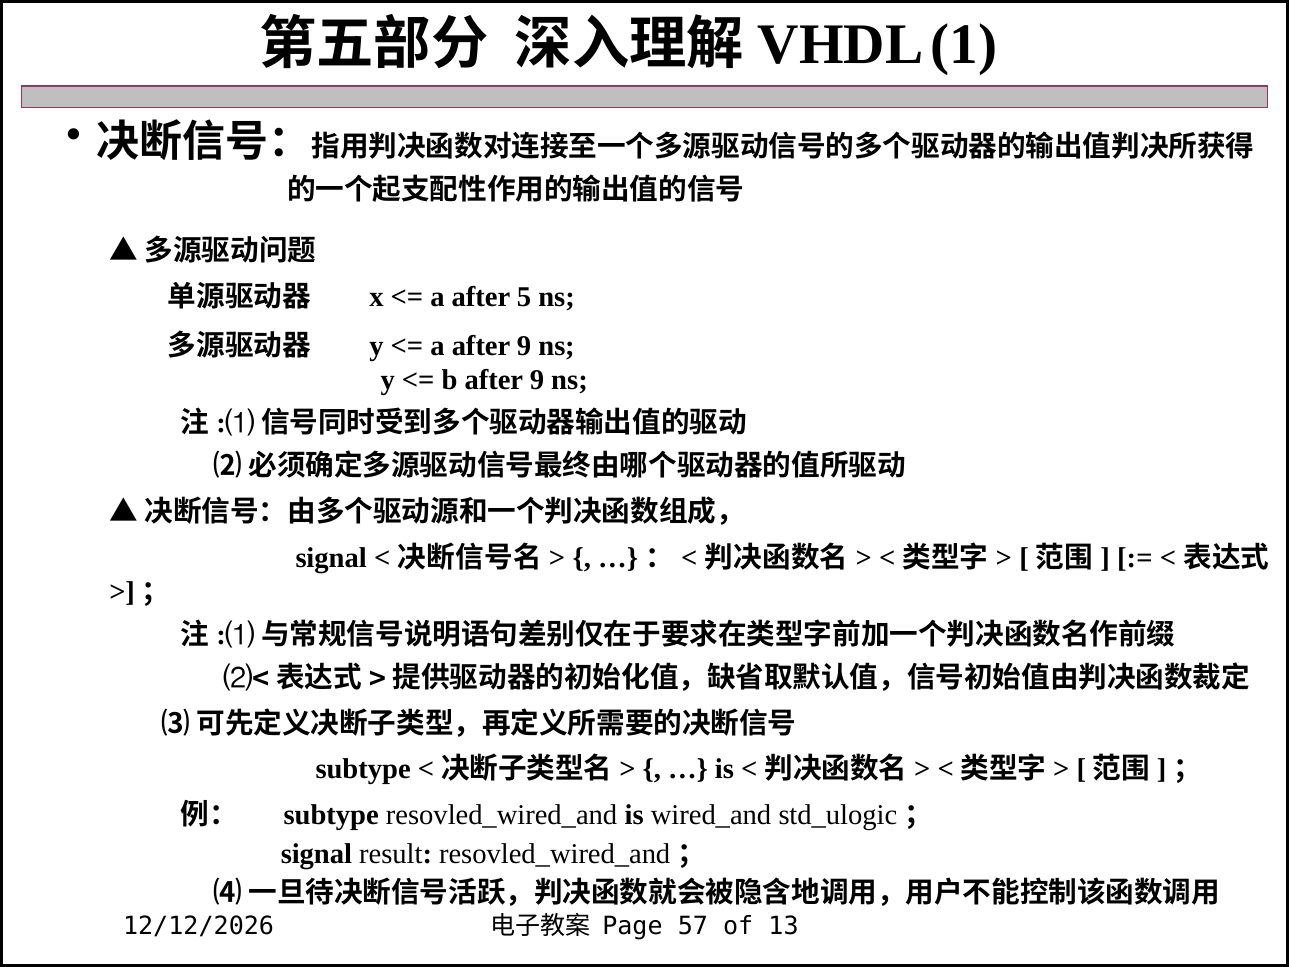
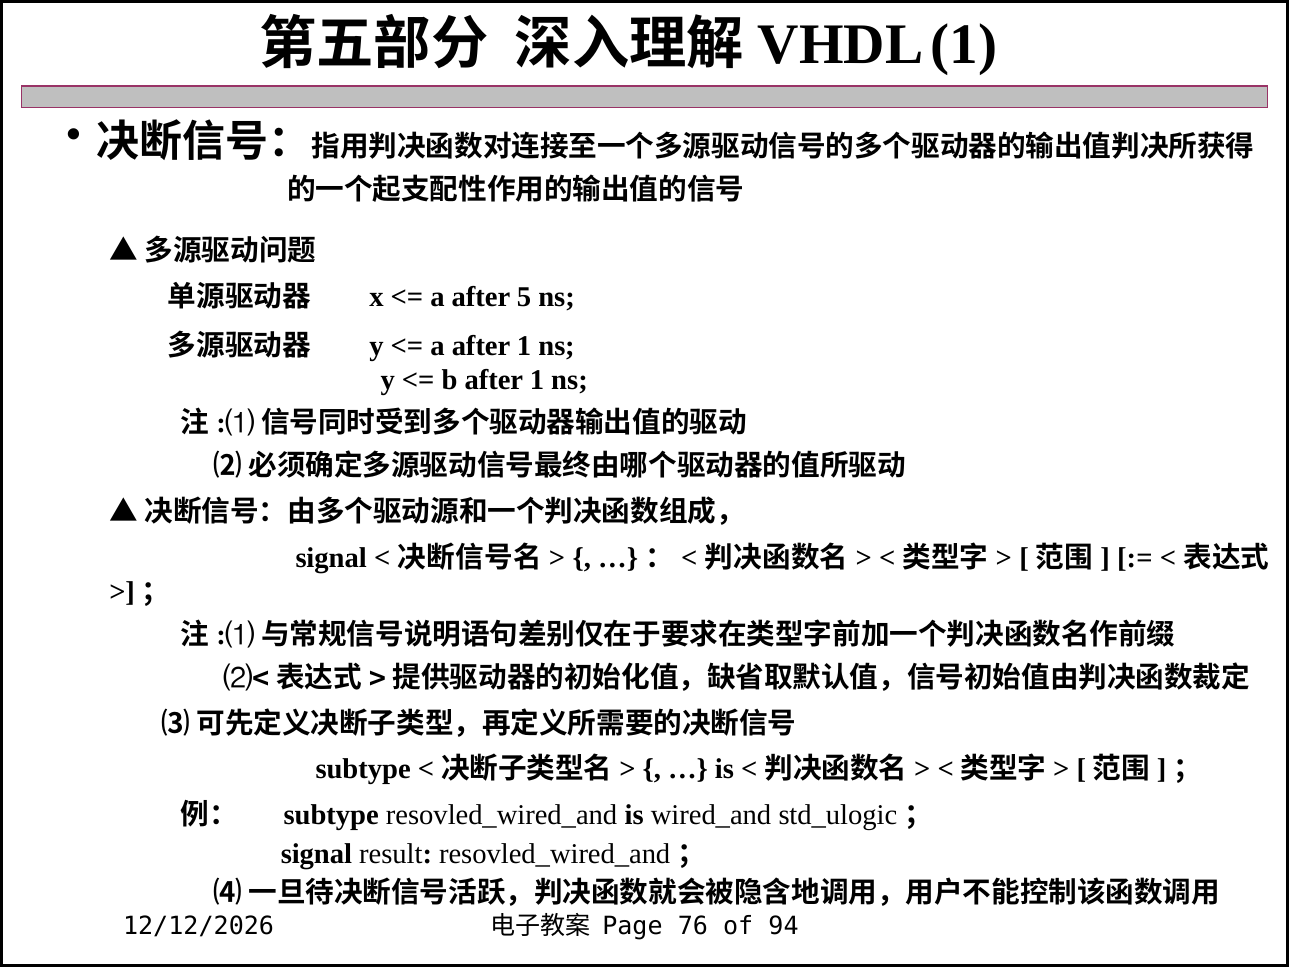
a after 9: 9 -> 1 (524, 346)
b after 9: 9 -> 1 (537, 380)
57: 57 -> 76 (693, 926)
13: 13 -> 94 (783, 926)
